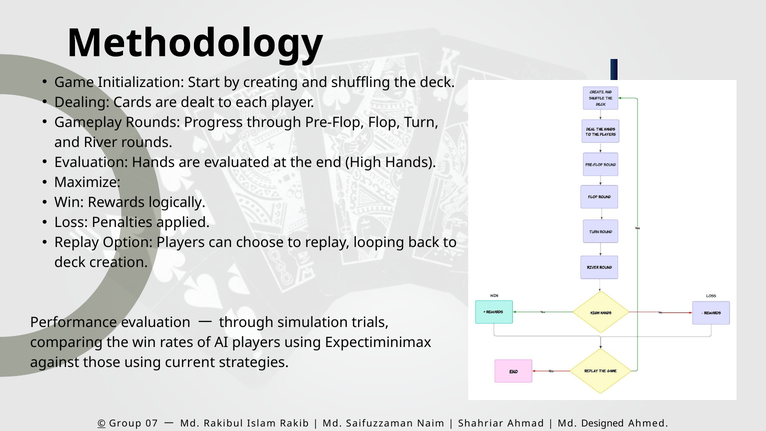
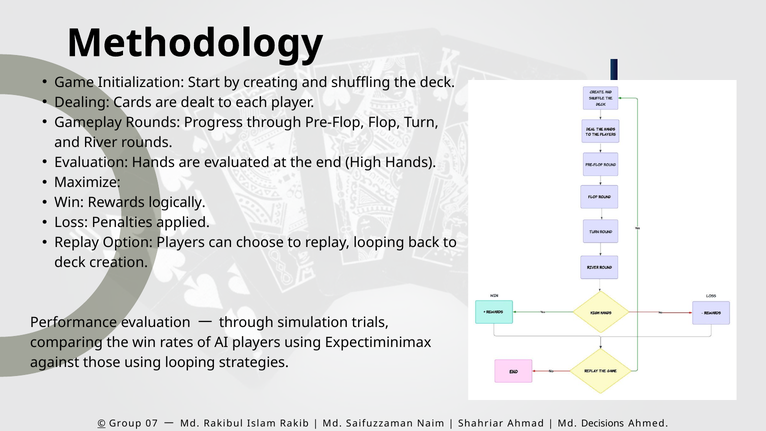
using current: current -> looping (190, 363)
Designed: Designed -> Decisions (603, 423)
